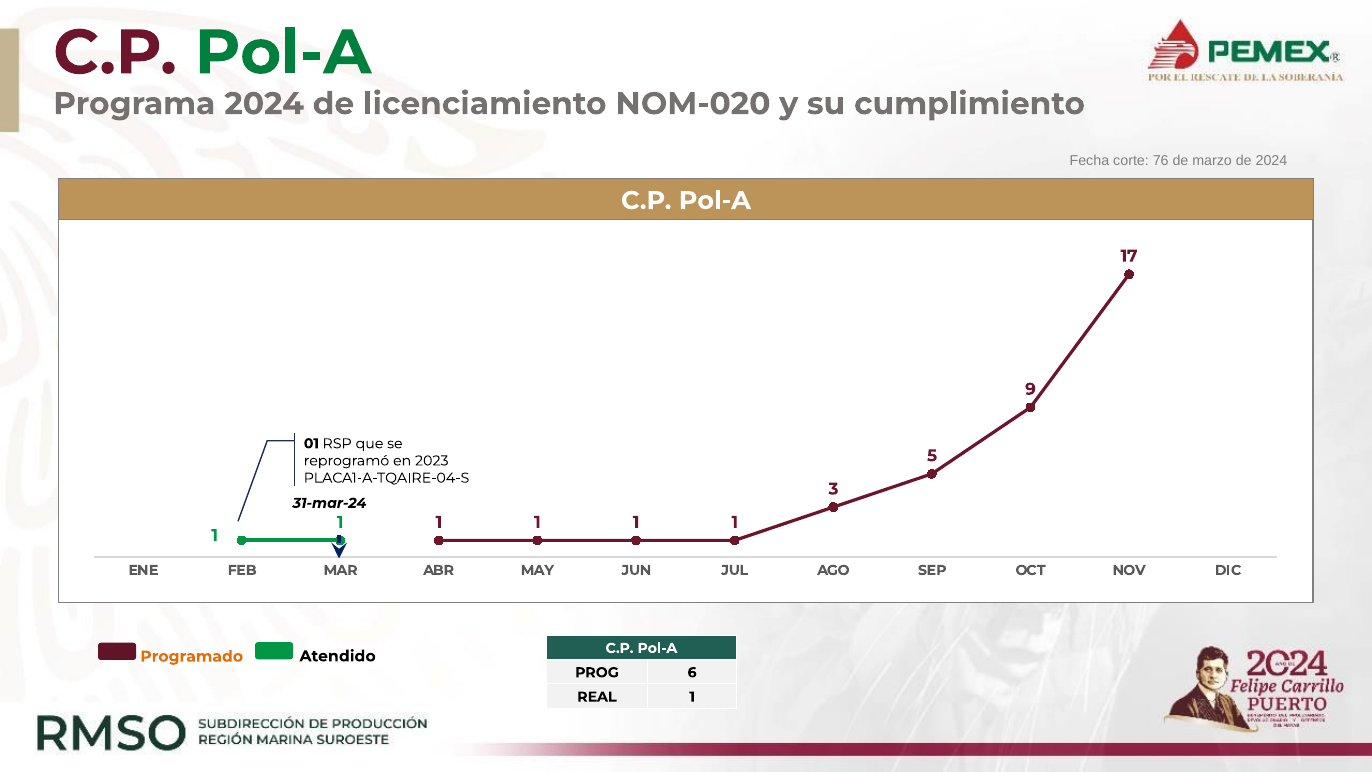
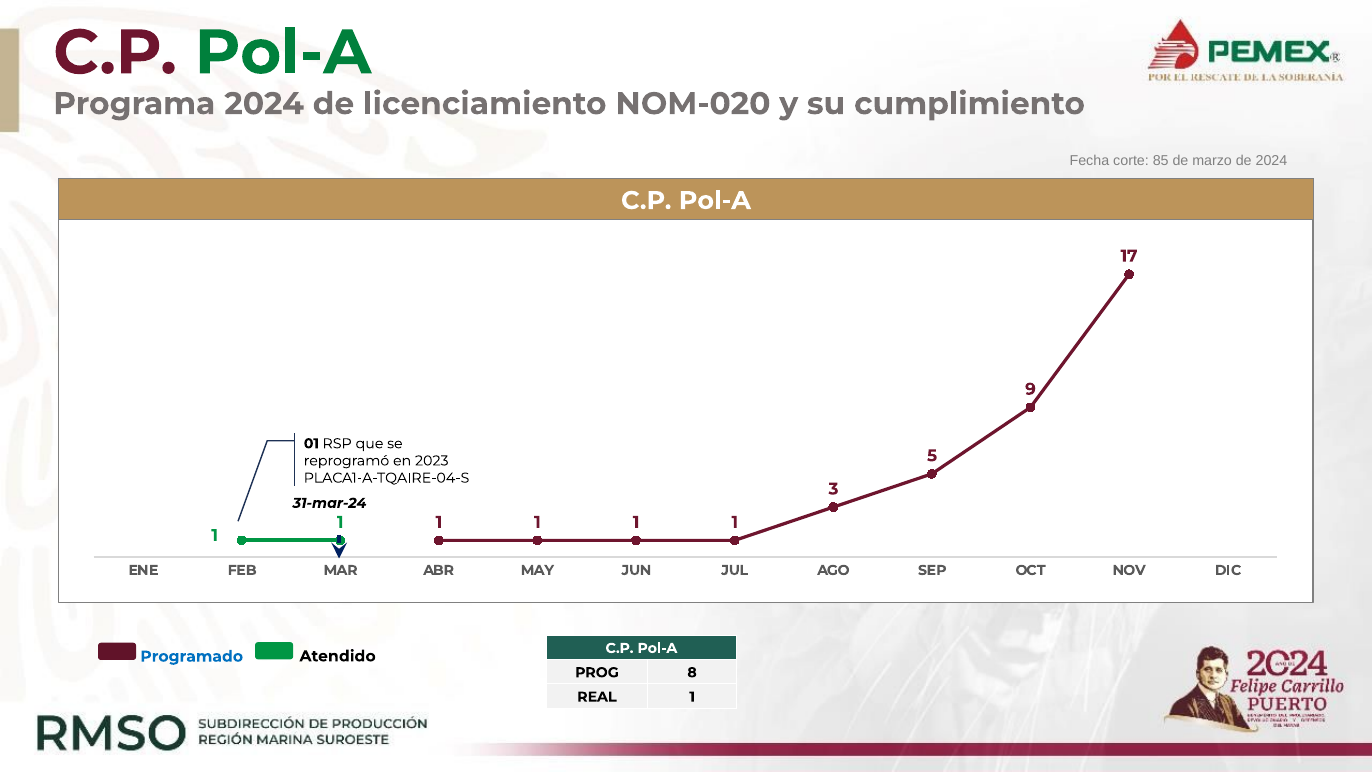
76: 76 -> 85 (1161, 161)
Programado colour: orange -> blue (192, 656)
6: 6 -> 8 (692, 672)
